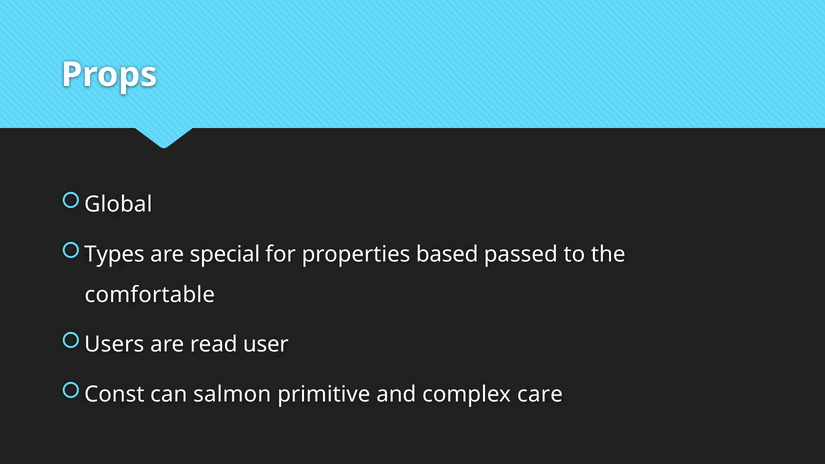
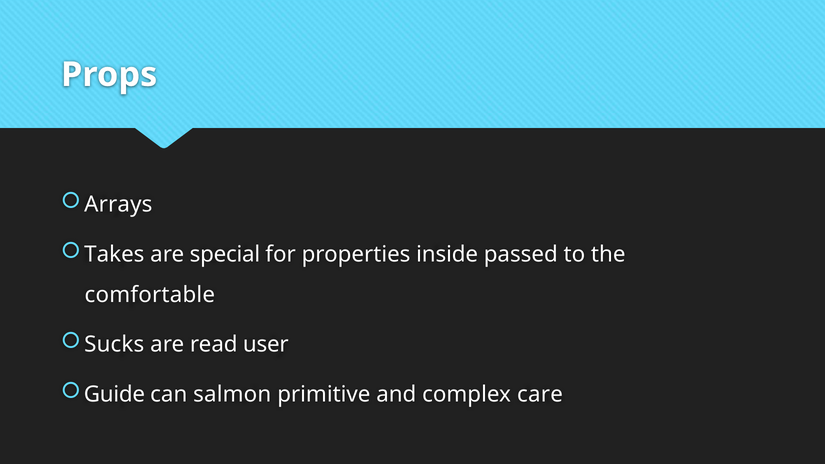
Global: Global -> Arrays (118, 205)
Types: Types -> Takes (114, 254)
based: based -> inside (447, 254)
Users: Users -> Sucks (114, 345)
Const: Const -> Guide (114, 395)
